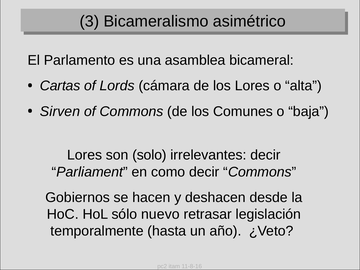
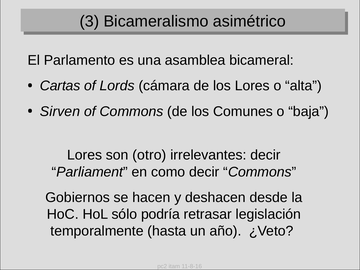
solo: solo -> otro (149, 155)
nuevo: nuevo -> podría (161, 214)
